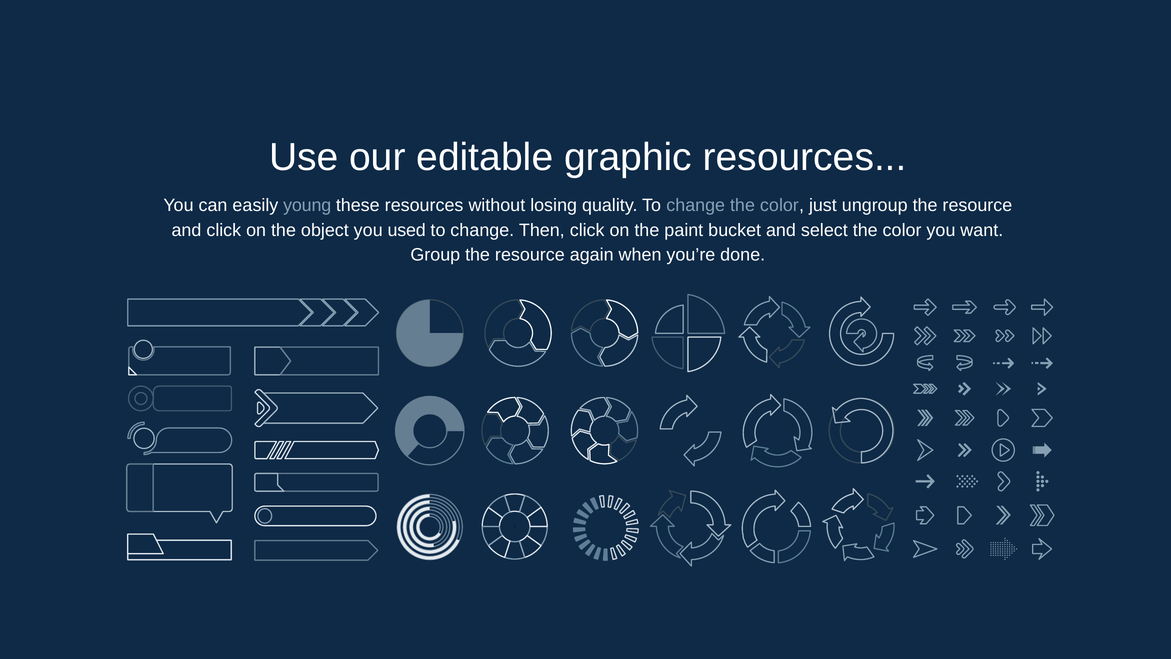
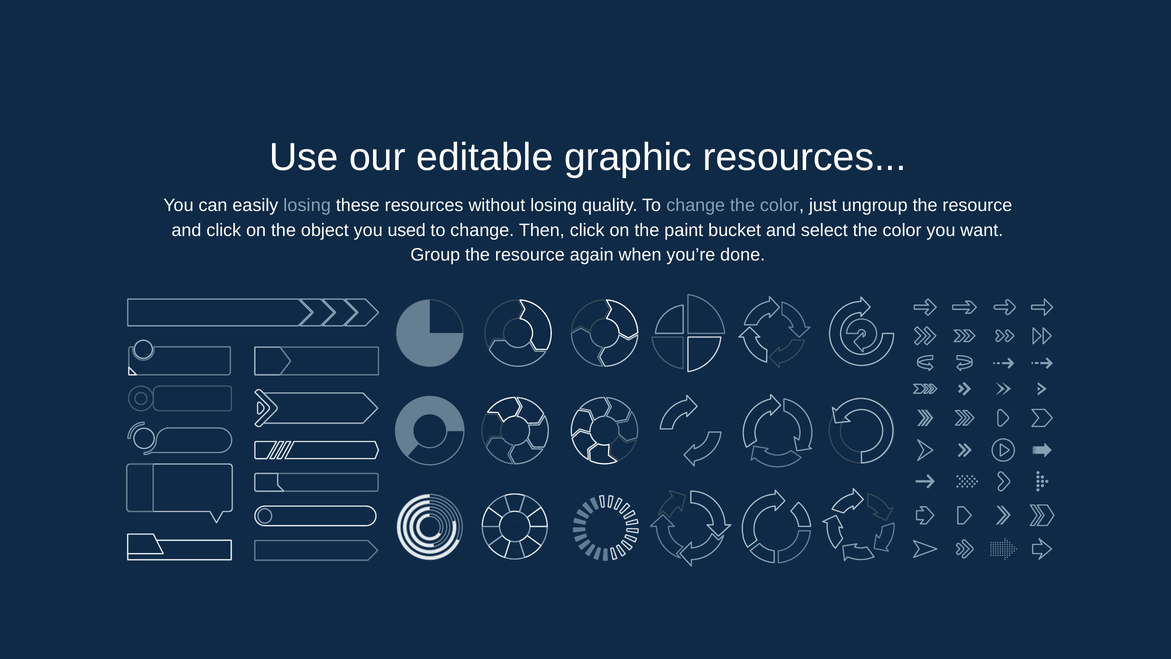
easily young: young -> losing (307, 205)
